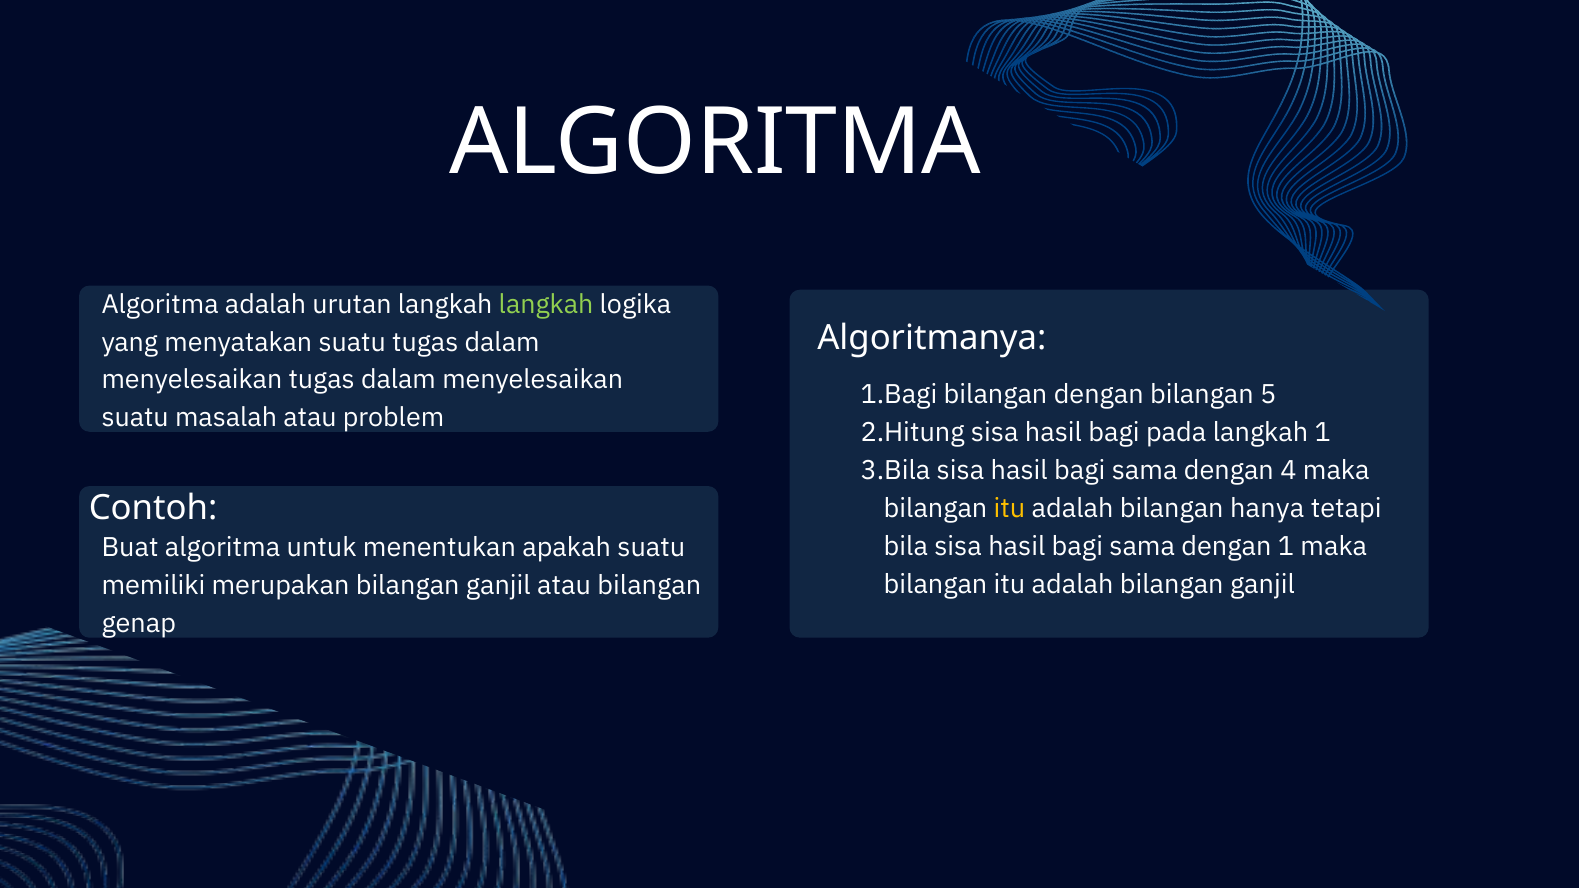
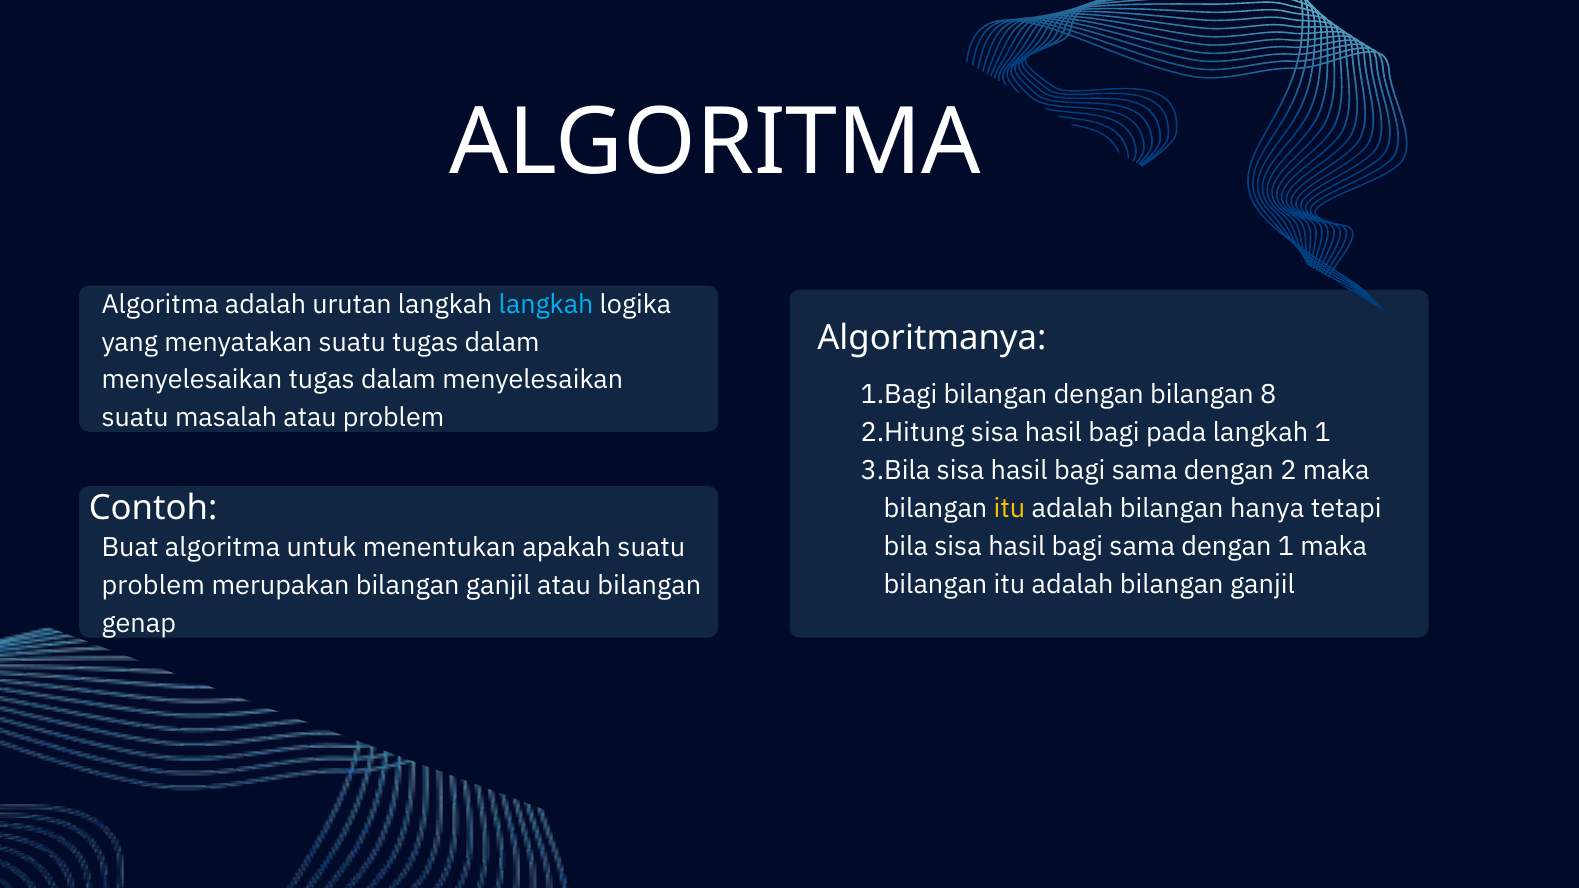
langkah colour: light green -> light blue (546, 305)
5: 5 -> 8 (1268, 395)
4: 4 -> 2 (1288, 471)
memiliki: memiliki -> problem (153, 586)
